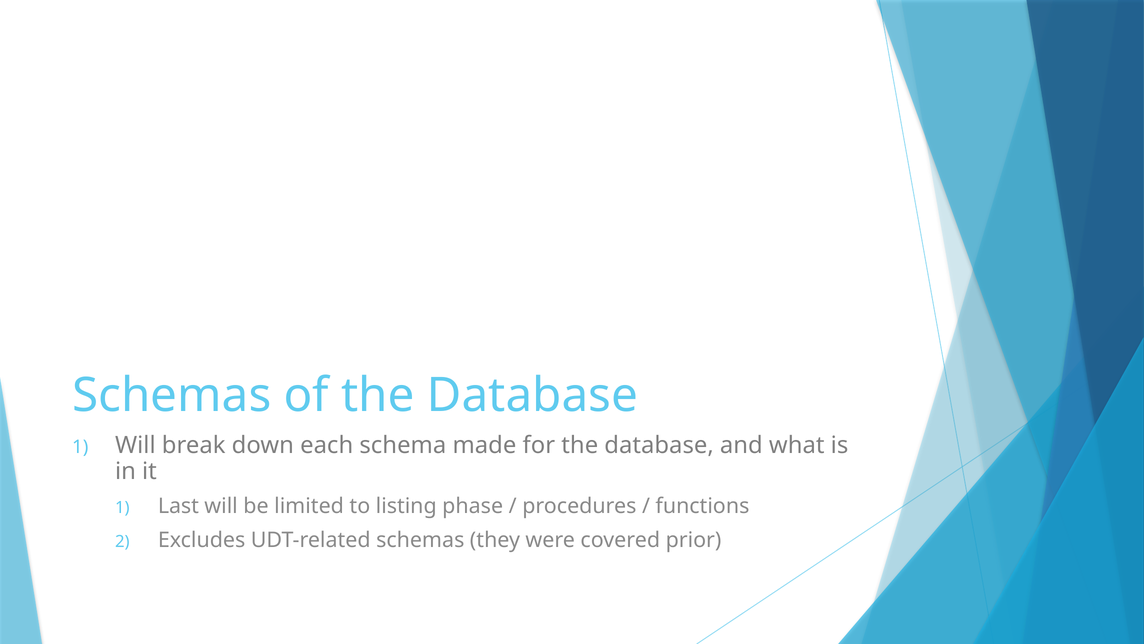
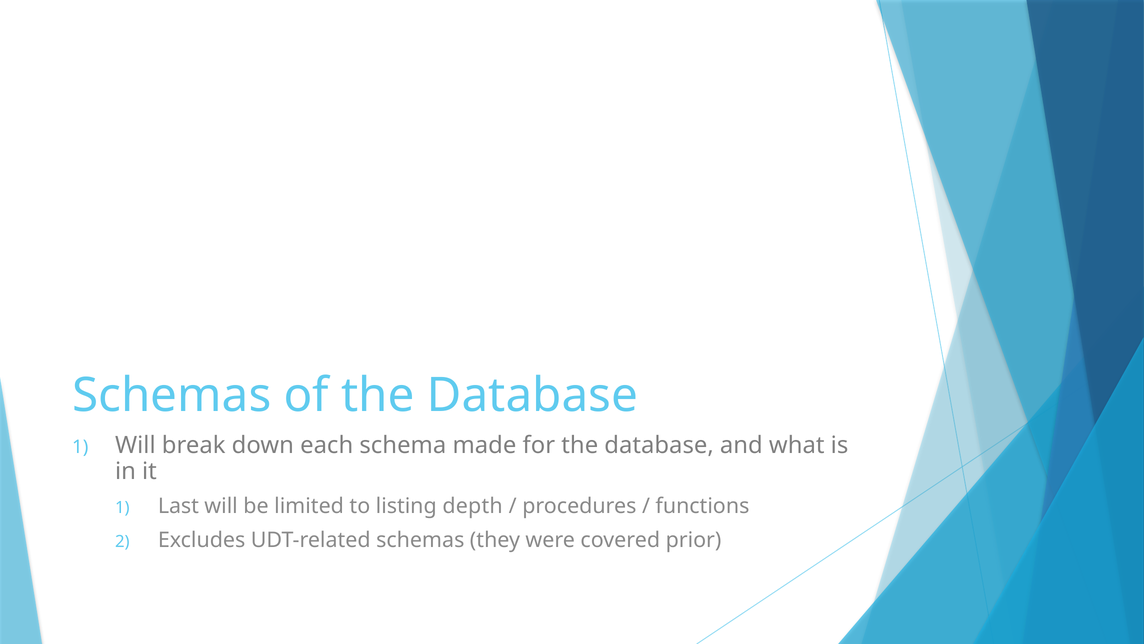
phase: phase -> depth (473, 506)
